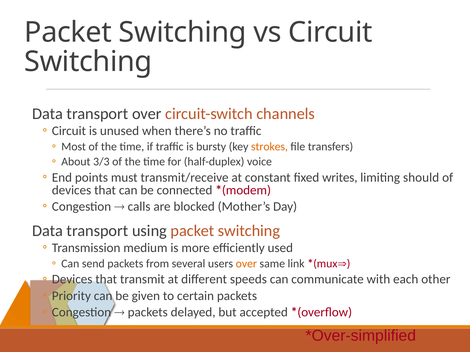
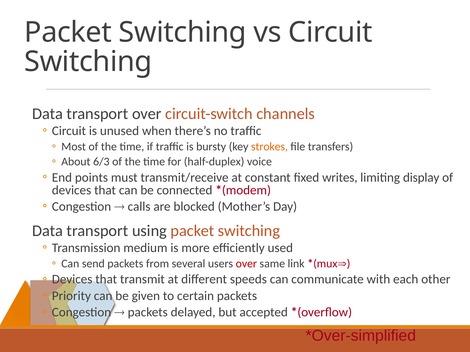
3/3: 3/3 -> 6/3 (101, 162)
should: should -> display (421, 178)
over colour: orange -> red (246, 264)
